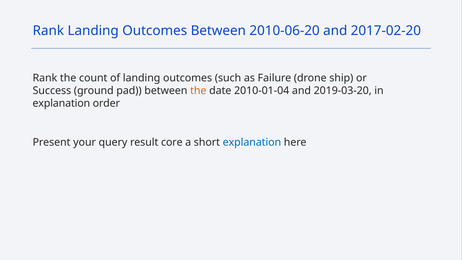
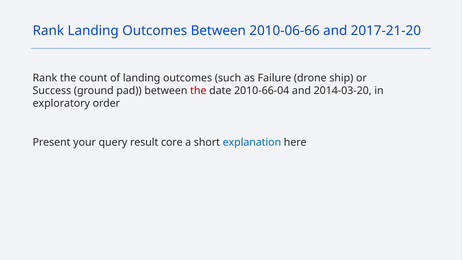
2010-06-20: 2010-06-20 -> 2010-06-66 (285, 31)
2017-02-20: 2017-02-20 -> 2017-21-20 (386, 31)
the colour: orange -> red (198, 91)
2010-01-04: 2010-01-04 -> 2010-66-04 (262, 91)
2019-03-20: 2019-03-20 -> 2014-03-20 (343, 91)
explanation: explanation -> exploratory (61, 103)
